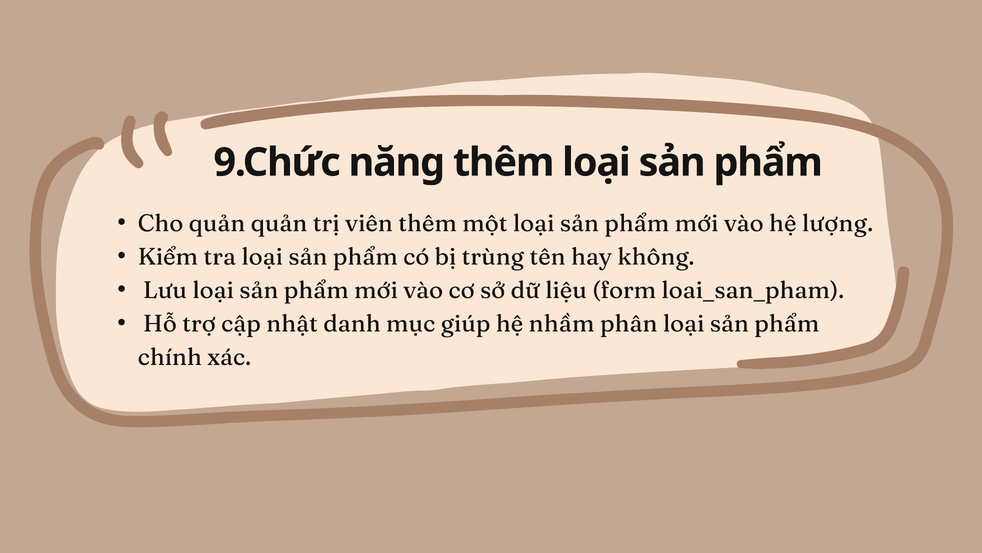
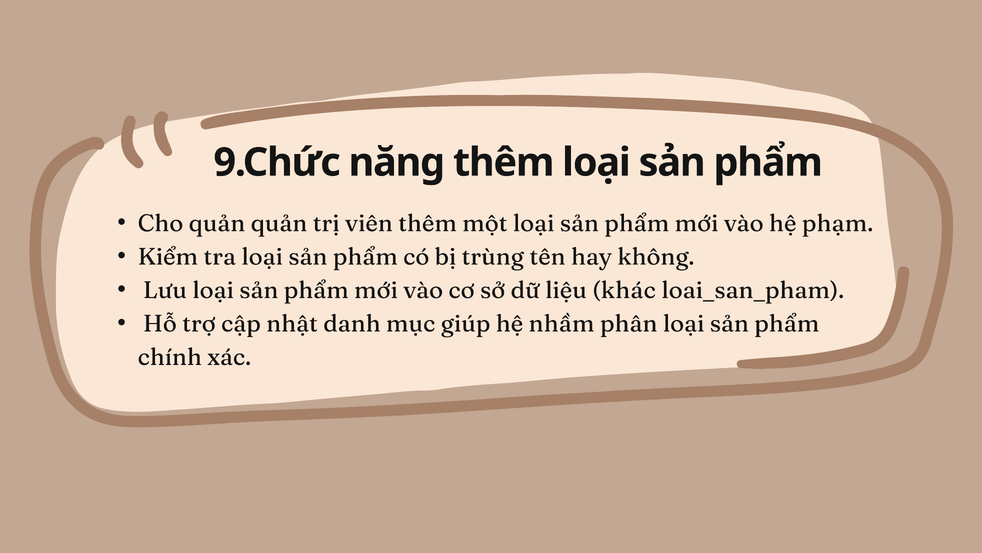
lượng: lượng -> phạm (838, 223)
form: form -> khác (624, 290)
